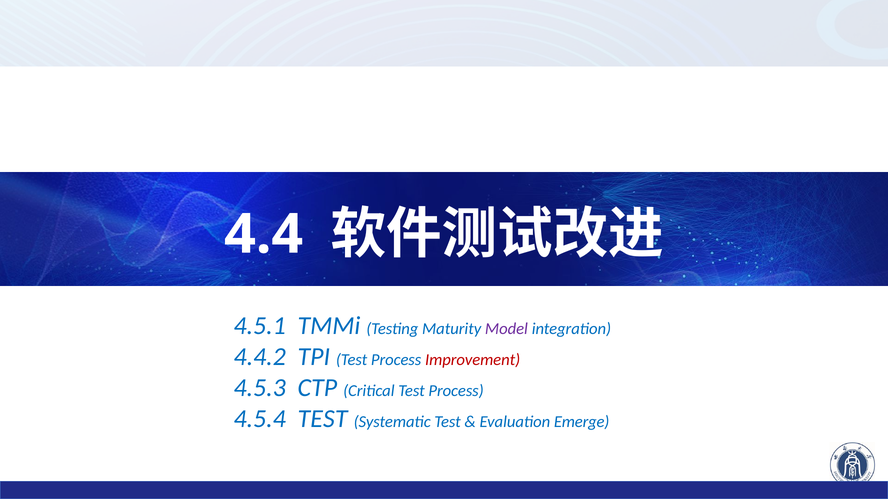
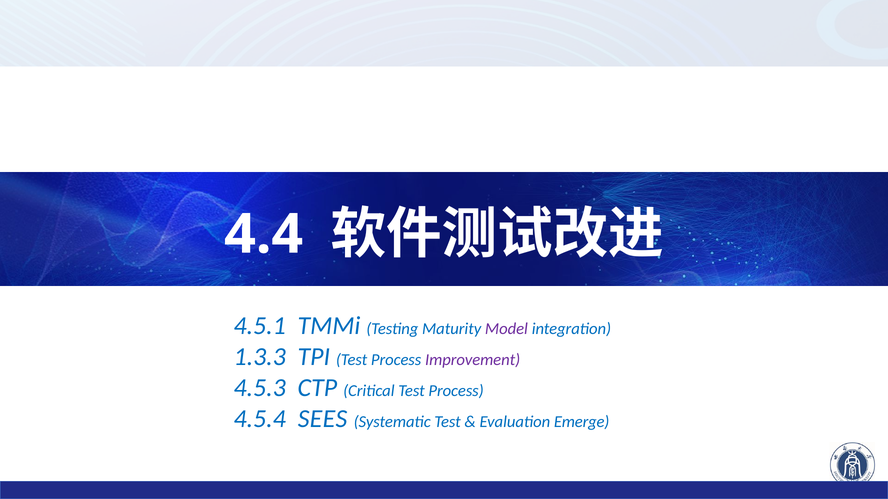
4.4.2: 4.4.2 -> 1.3.3 (260, 357)
Improvement colour: red -> purple (473, 360)
4.5.4 TEST: TEST -> SEES (323, 419)
